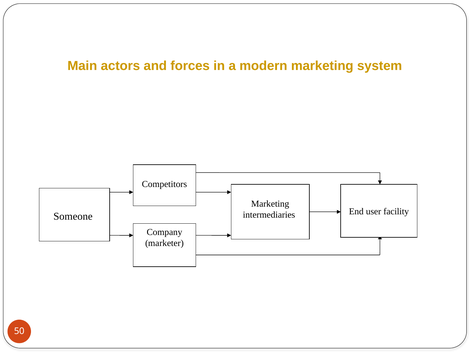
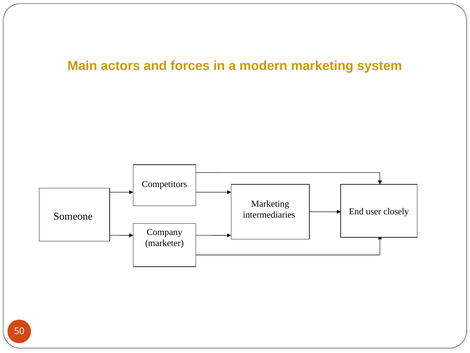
facility: facility -> closely (396, 211)
